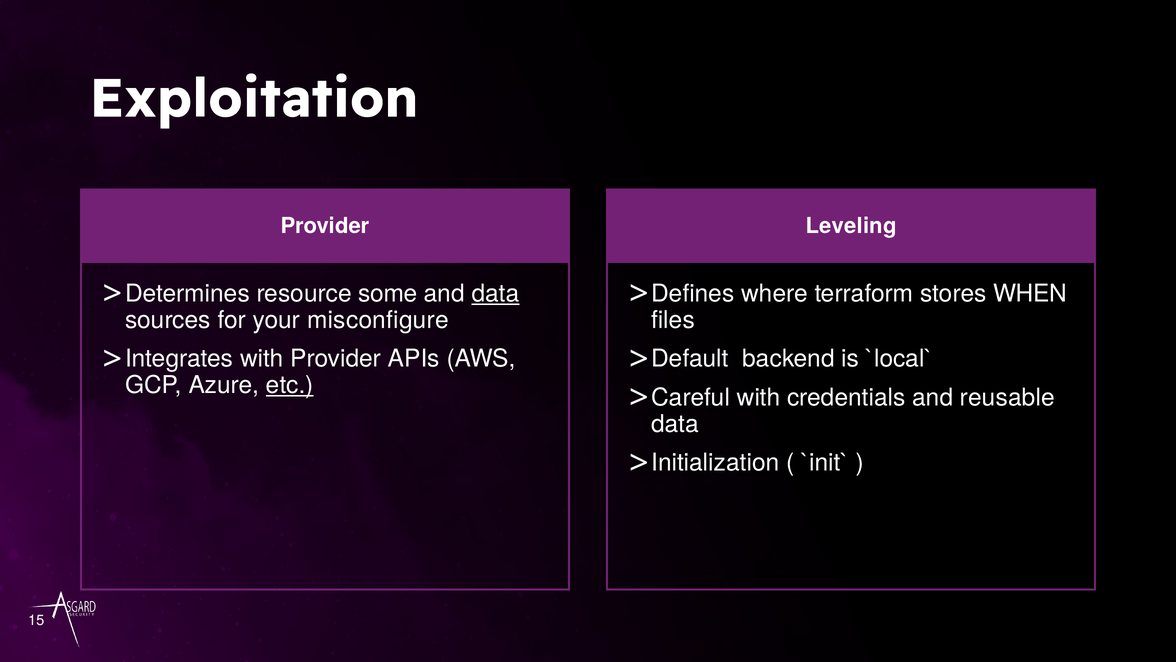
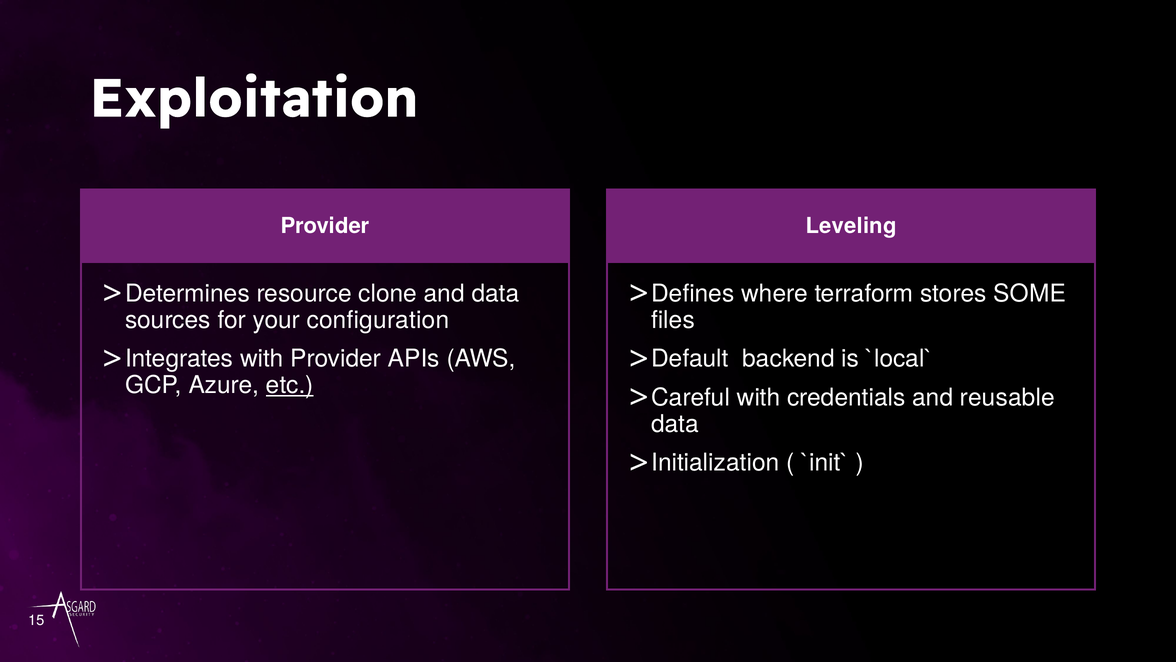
some: some -> clone (388, 293)
data underline: present -> none (495, 293)
WHEN: WHEN -> SOME (1030, 293)
misconfigure: misconfigure -> configuration (378, 320)
